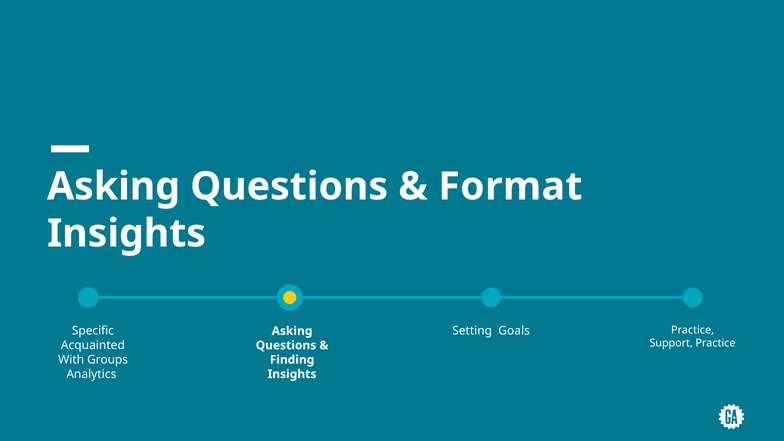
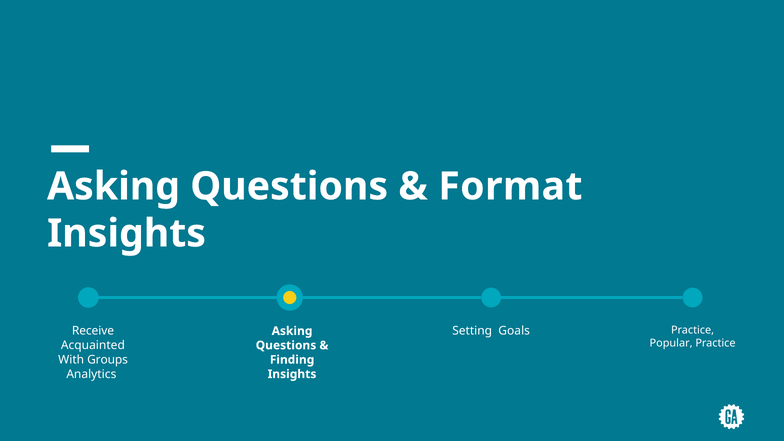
Specific: Specific -> Receive (93, 331)
Support: Support -> Popular (671, 343)
